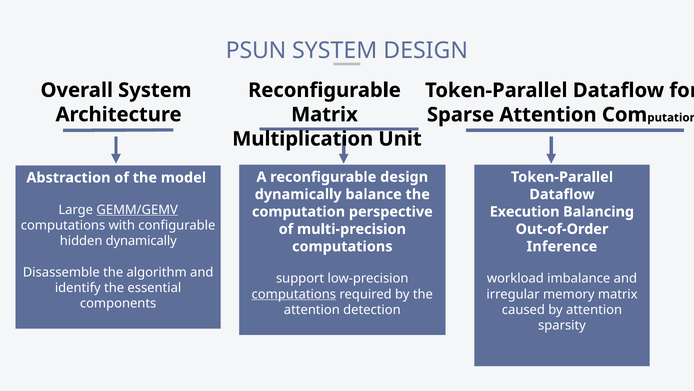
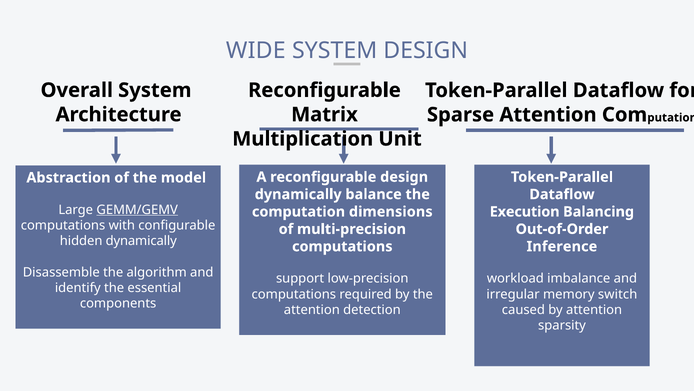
PSUN: PSUN -> WIDE (256, 50)
perspective: perspective -> dimensions (391, 211)
computations underline: present -> none (294, 294)
memory matrix: matrix -> switch (618, 294)
